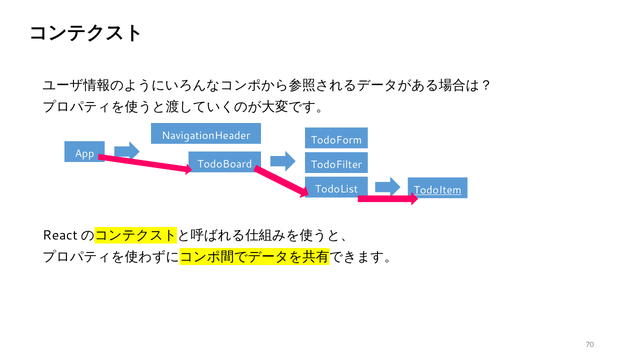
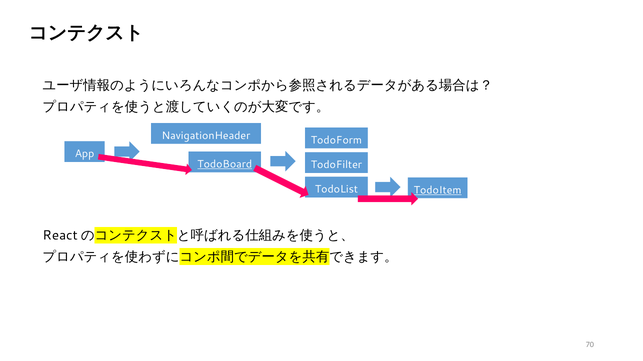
TodoBoard underline: none -> present (225, 165)
